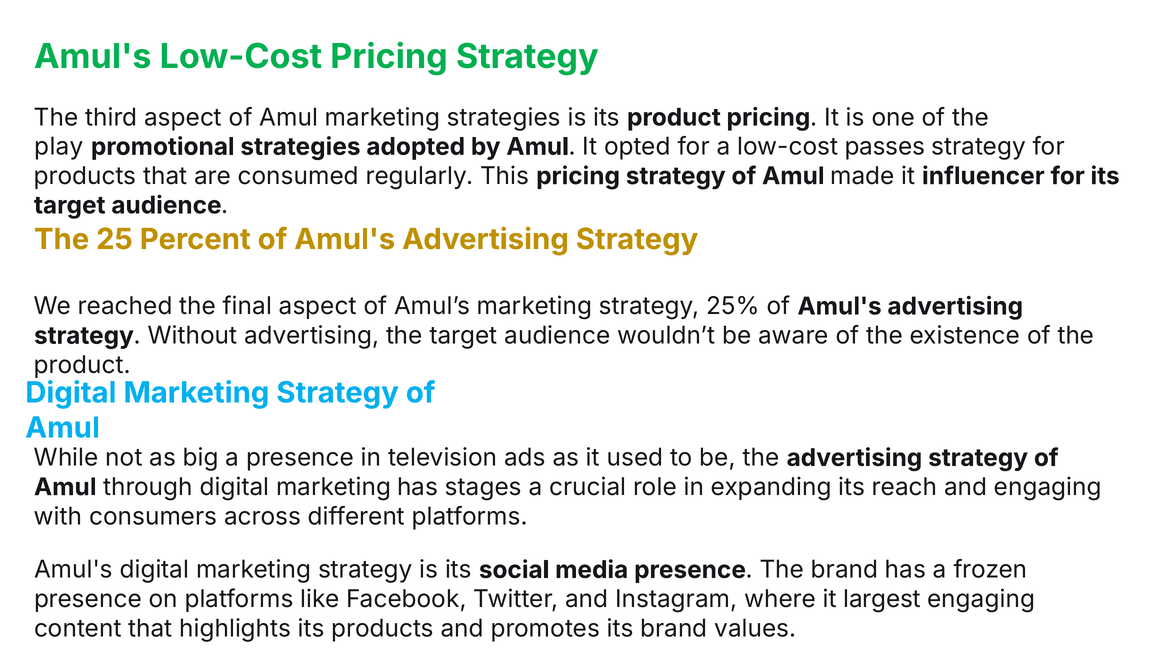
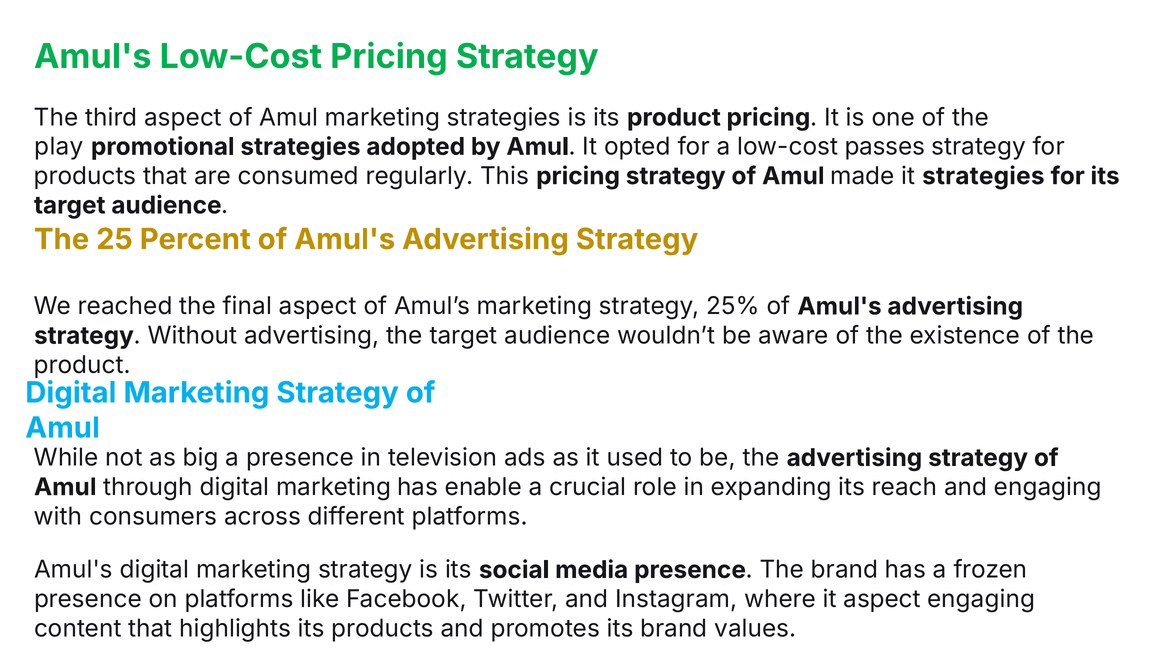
it influencer: influencer -> strategies (983, 176)
stages: stages -> enable (483, 487)
it largest: largest -> aspect (882, 599)
